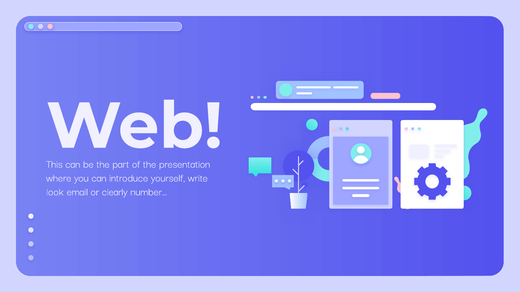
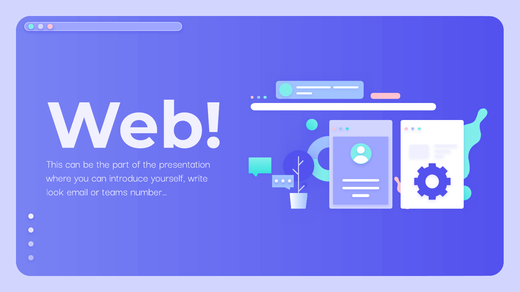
clearly: clearly -> teams (115, 192)
